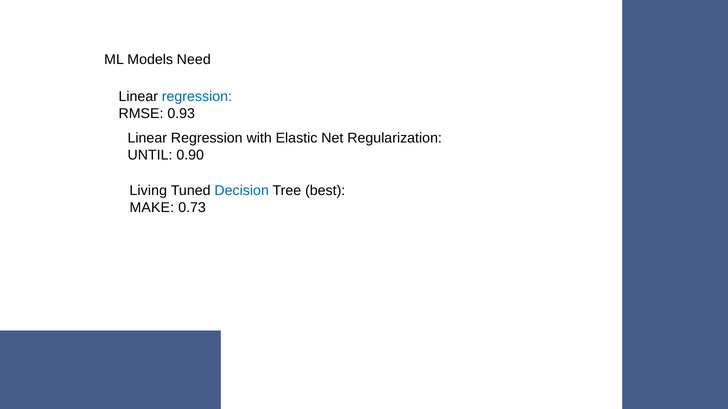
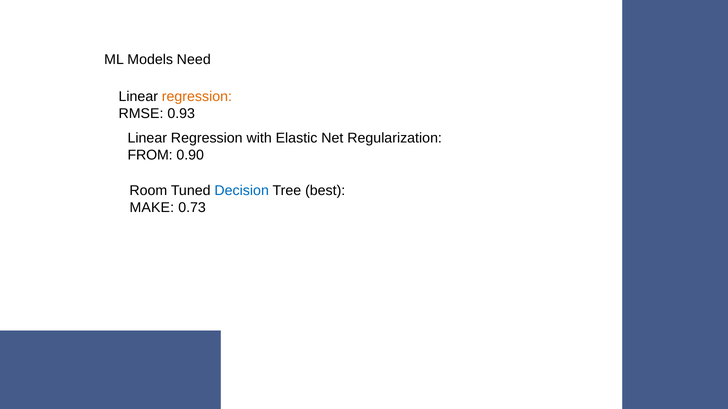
regression colour: blue -> orange (197, 97)
UNTIL: UNTIL -> FROM (150, 155)
Living: Living -> Room (148, 191)
